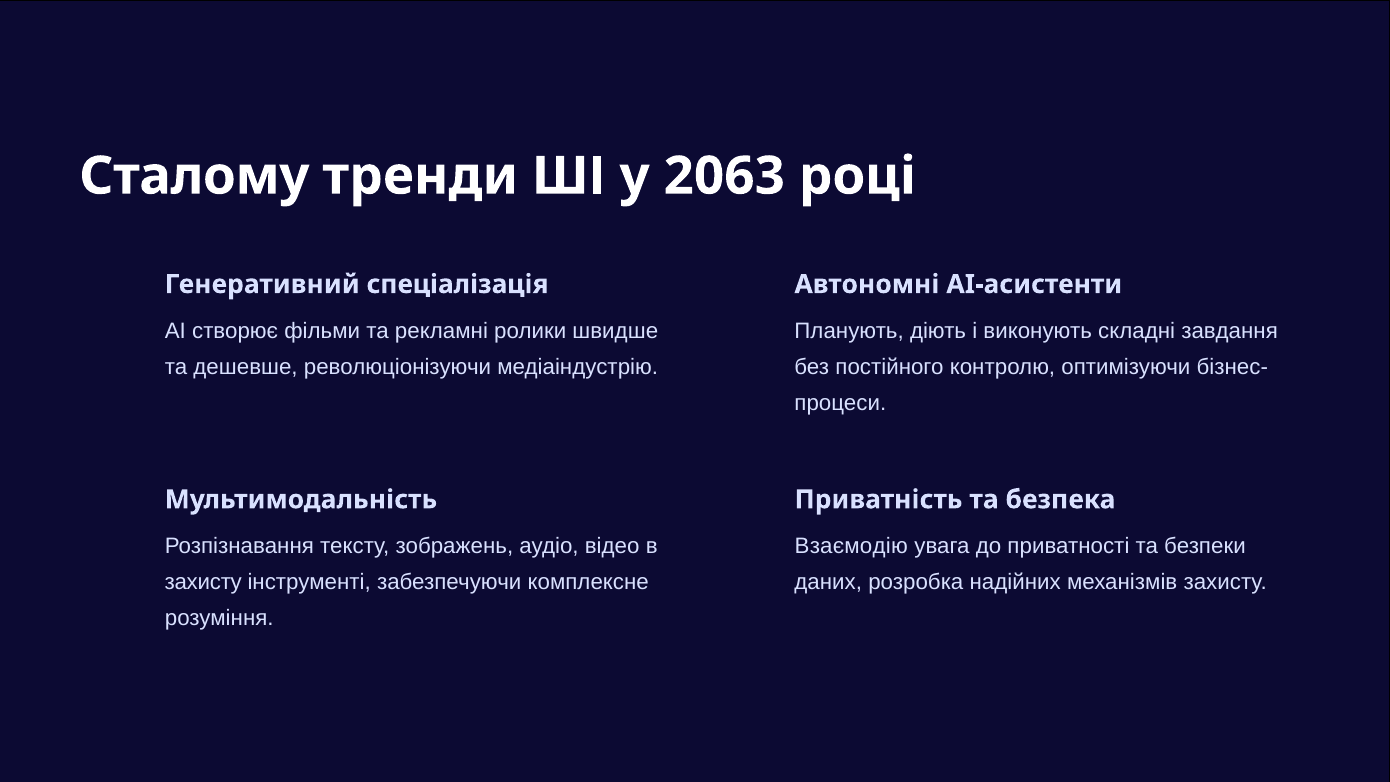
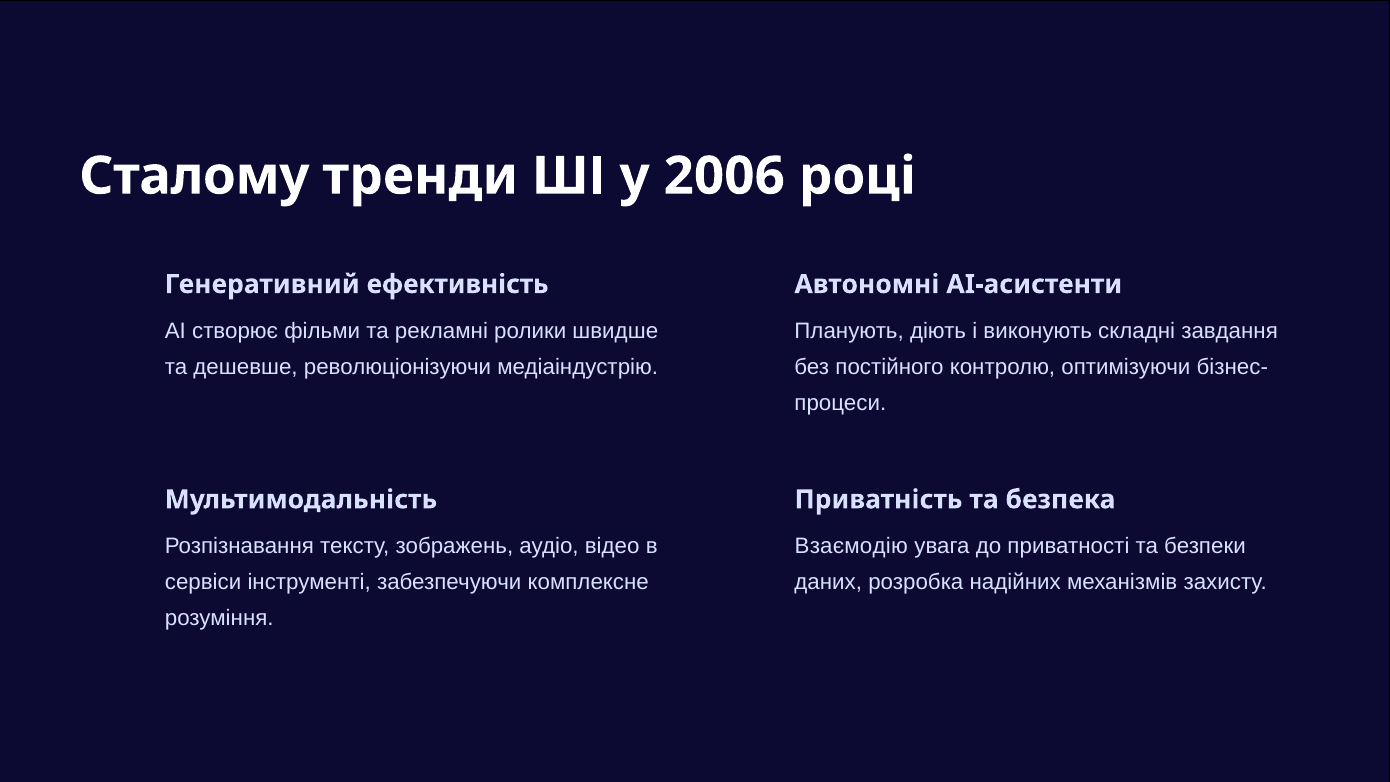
2063: 2063 -> 2006 (724, 176)
спеціалізація: спеціалізація -> ефективність (458, 284)
захисту: захисту -> сервіси (203, 582)
